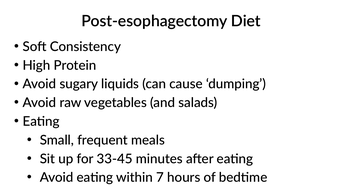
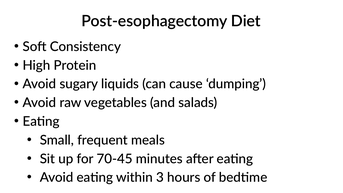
33-45: 33-45 -> 70-45 (115, 159)
7: 7 -> 3 (160, 178)
